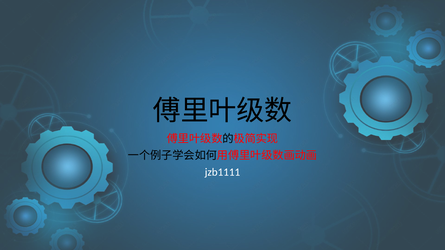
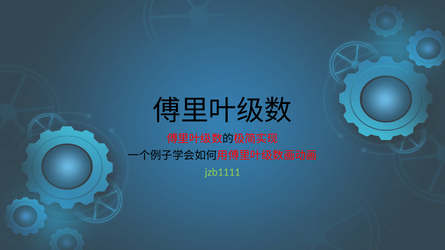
jzb1111 colour: white -> light green (222, 172)
